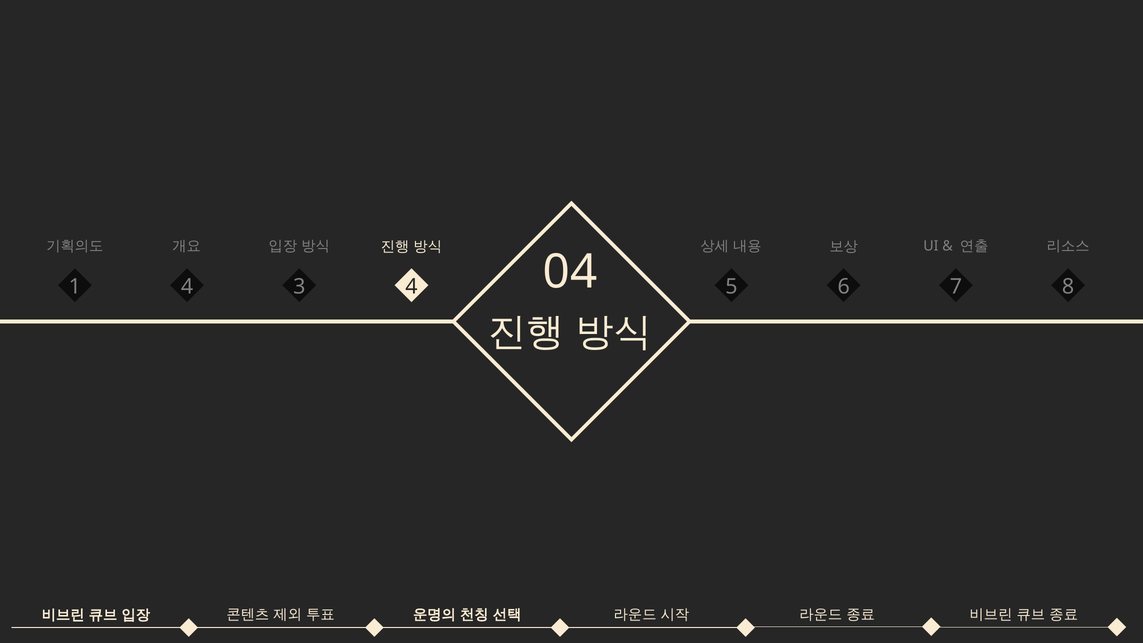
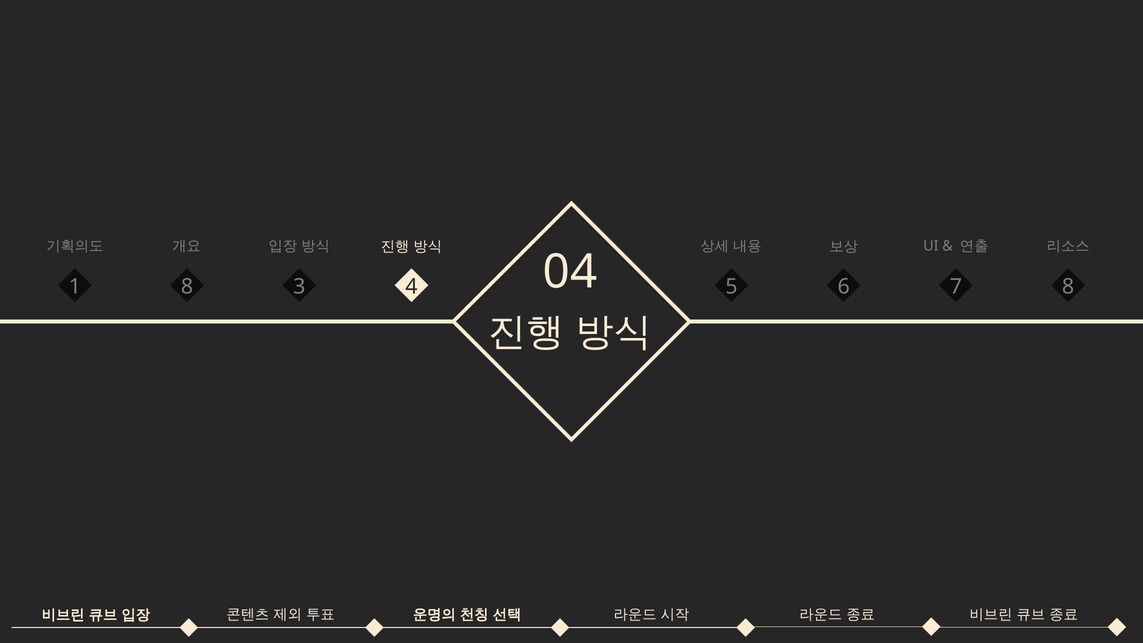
1 4: 4 -> 8 (187, 287)
